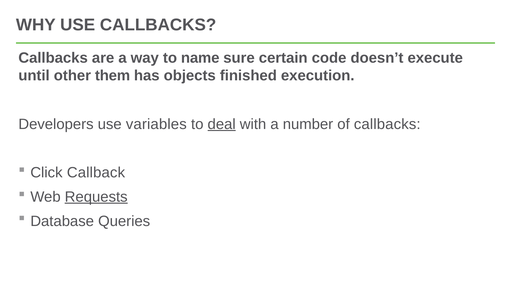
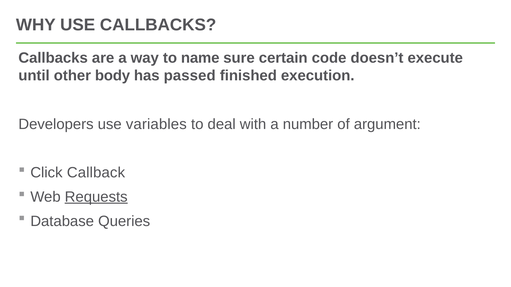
them: them -> body (113, 76)
objects: objects -> passed (190, 76)
deal underline: present -> none (222, 124)
of callbacks: callbacks -> argument (387, 124)
